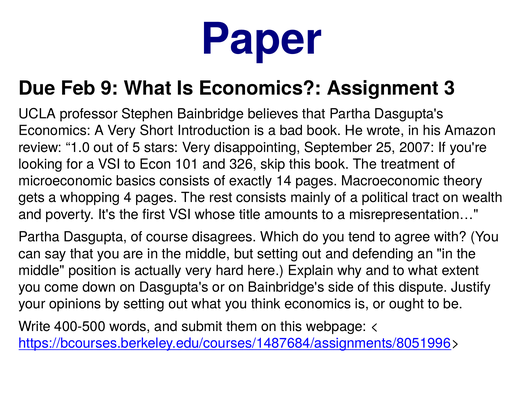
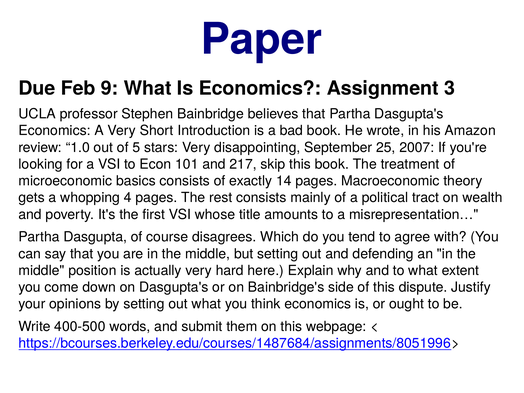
326: 326 -> 217 (243, 164)
